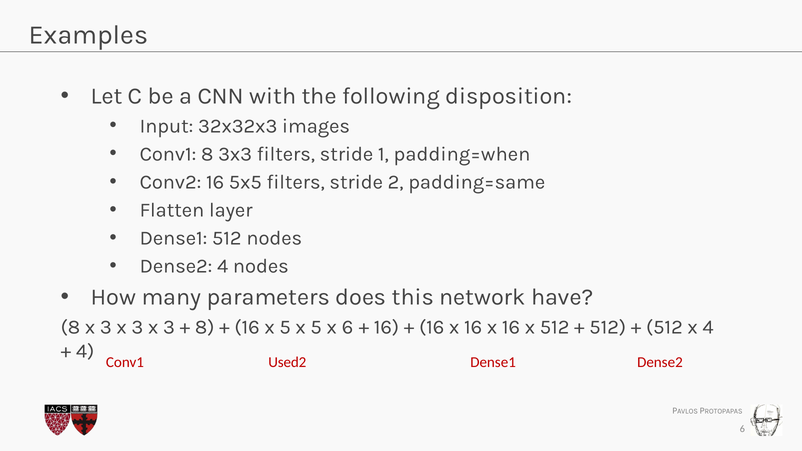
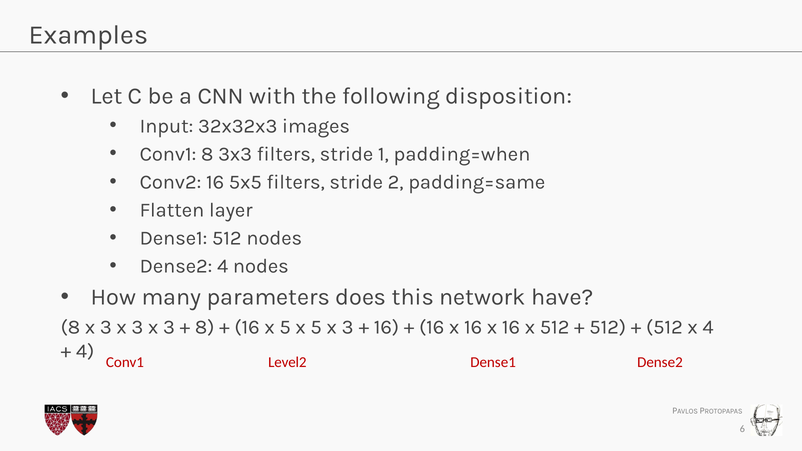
5 x 6: 6 -> 3 (348, 327)
Used2: Used2 -> Level2 (287, 362)
